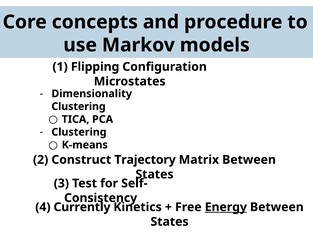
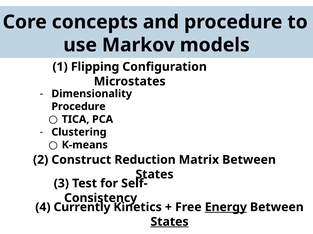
Clustering: Clustering -> Procedure (79, 107)
Trajectory: Trajectory -> Reduction (145, 160)
States underline: none -> present (170, 222)
